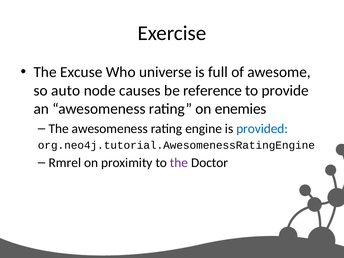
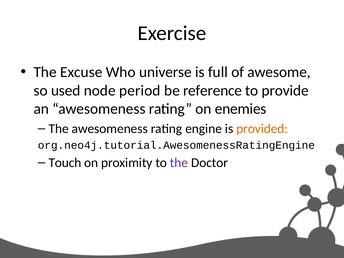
auto: auto -> used (66, 91)
causes: causes -> period (140, 91)
provided colour: blue -> orange (262, 129)
Rmrel: Rmrel -> Touch (65, 163)
